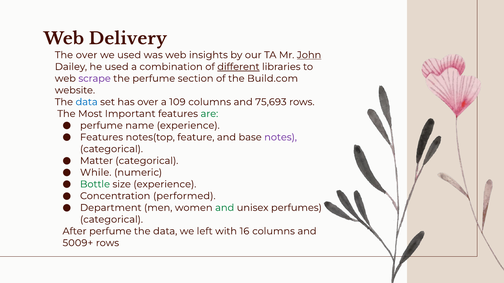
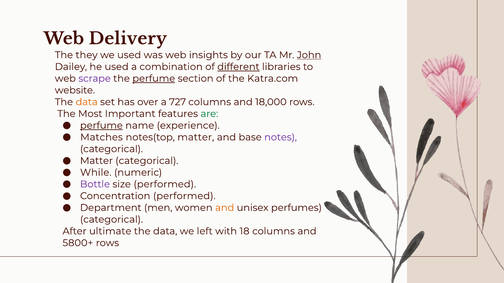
The over: over -> they (87, 55)
perfume underline: none -> present (154, 79)
Build.com: Build.com -> Katra.com (273, 79)
data colour: blue -> orange (87, 102)
109: 109 -> 727 (178, 102)
75,693: 75,693 -> 18,000 (271, 102)
perfume underline: none -> present (101, 126)
Features: Features -> Matches (102, 137)
notes(top feature: feature -> matter (196, 137)
Bottle colour: green -> purple (95, 185)
size experience: experience -> performed (165, 185)
and colour: green -> orange (225, 208)
After perfume: perfume -> ultimate (110, 232)
16: 16 -> 18 (245, 232)
5009+: 5009+ -> 5800+ (78, 243)
